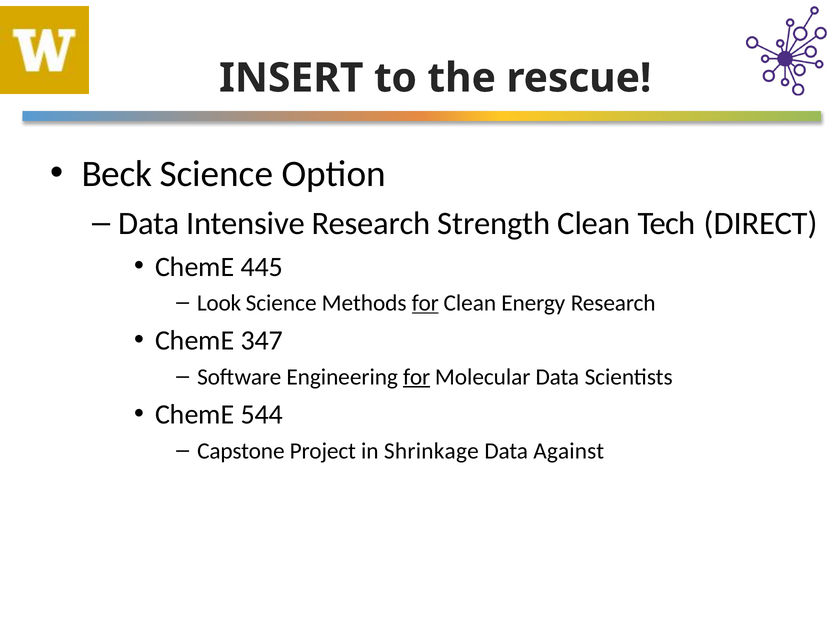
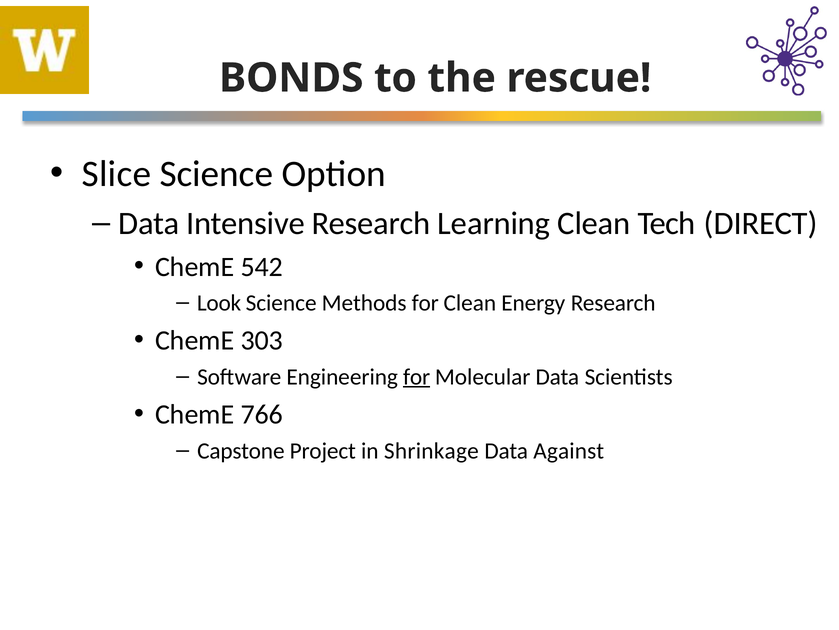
INSERT: INSERT -> BONDS (291, 78)
Beck: Beck -> Slice (116, 174)
Strength: Strength -> Learning (494, 223)
445: 445 -> 542 (262, 266)
for underline: present -> none (425, 303)
347: 347 -> 303 (262, 340)
544: 544 -> 766 (262, 414)
